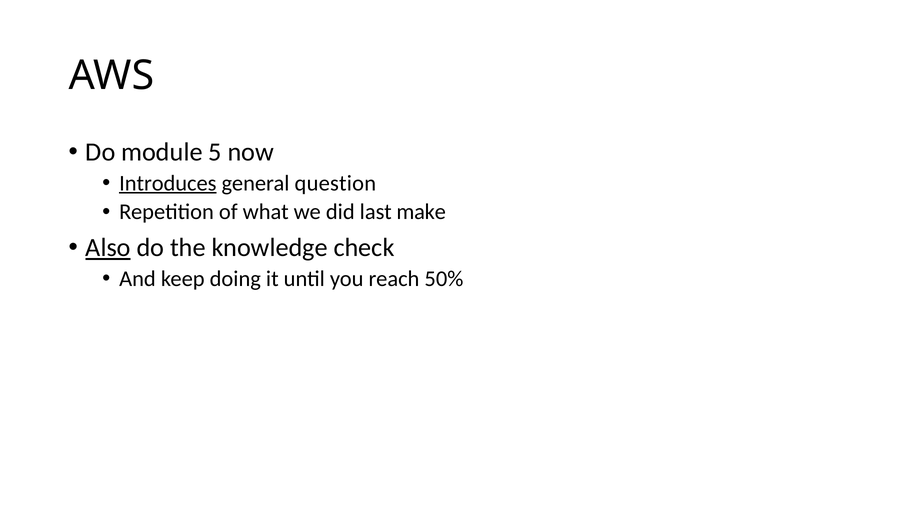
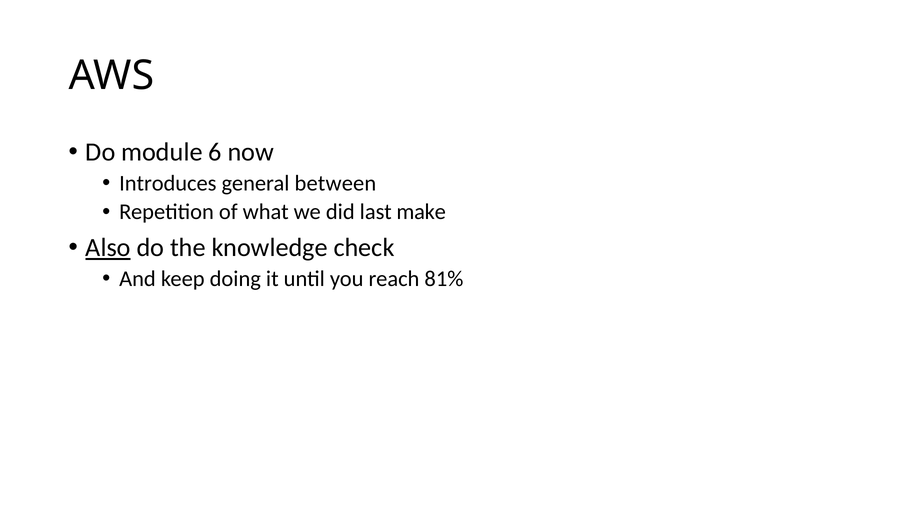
5: 5 -> 6 (215, 152)
Introduces underline: present -> none (168, 183)
question: question -> between (335, 183)
50%: 50% -> 81% (444, 279)
